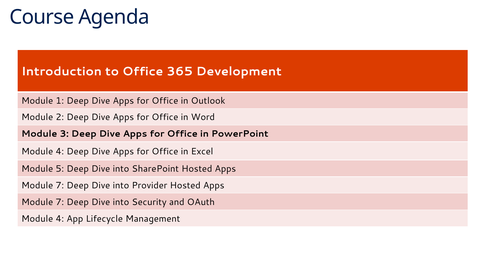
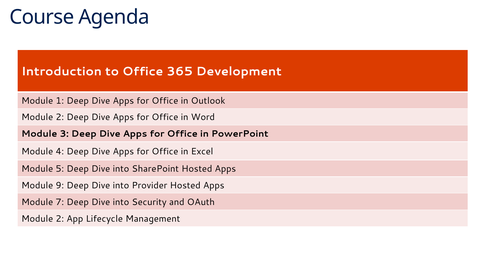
7: 7 -> 9 (60, 186)
4: 4 -> 2 (60, 219)
